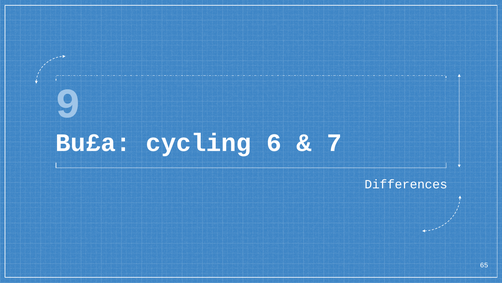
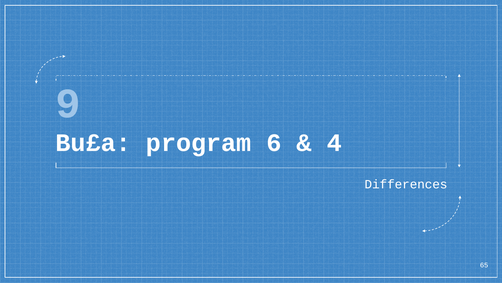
cycling: cycling -> program (199, 143)
7: 7 -> 4 (334, 143)
